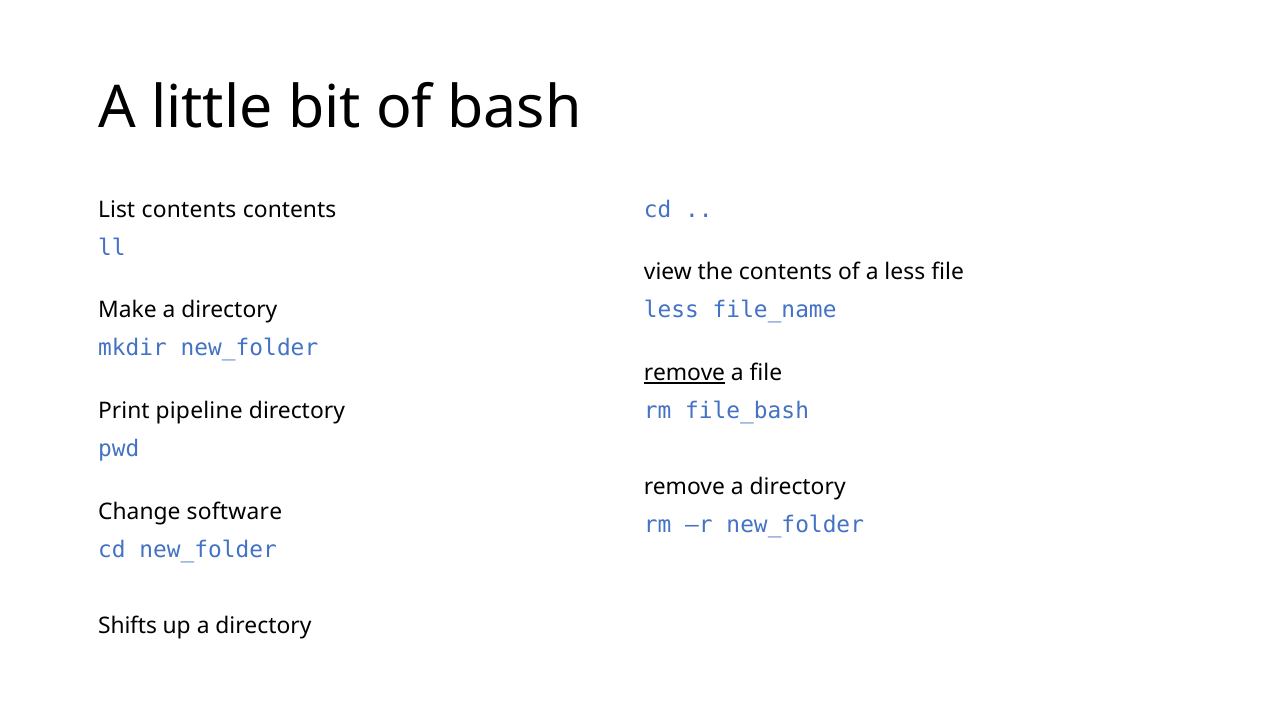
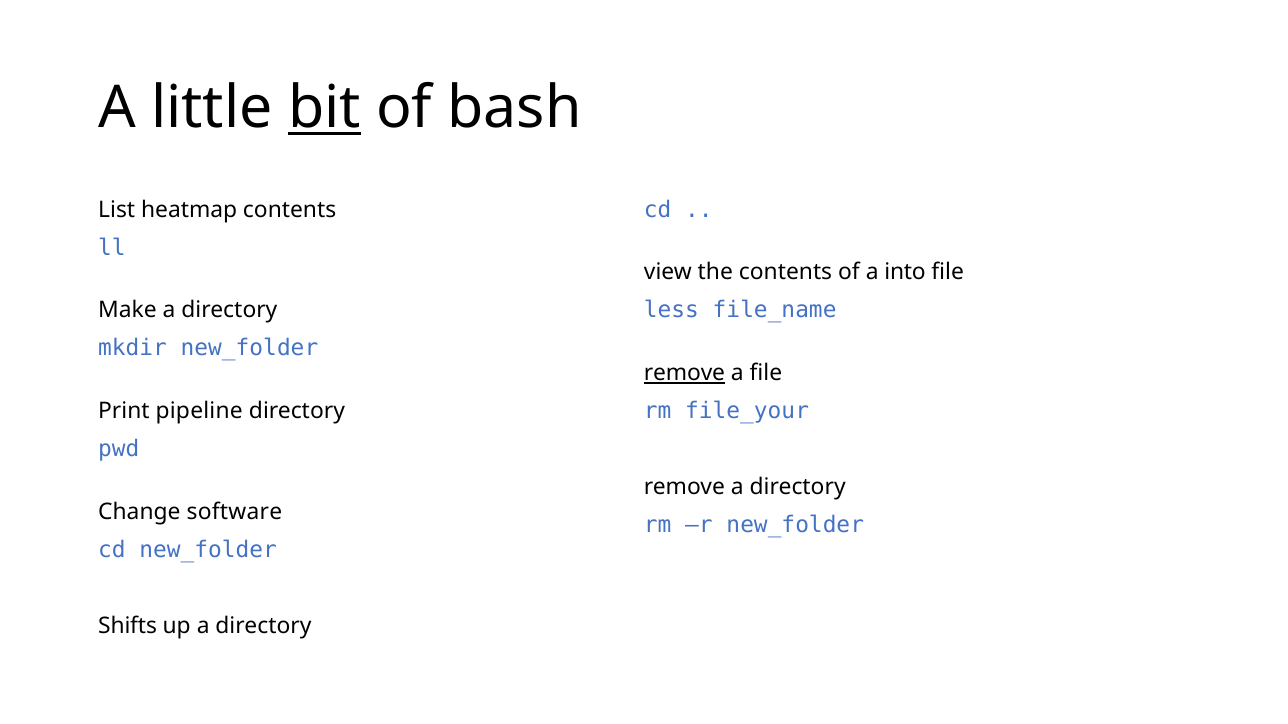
bit underline: none -> present (324, 108)
List contents: contents -> heatmap (189, 210)
a less: less -> into (905, 273)
file_bash: file_bash -> file_your (747, 411)
